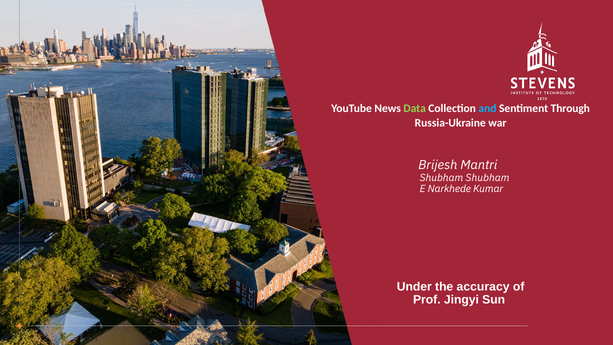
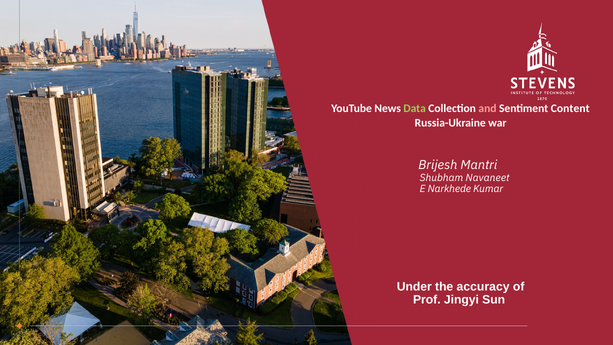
and colour: light blue -> pink (487, 108)
Through: Through -> Content (570, 108)
Shubham Shubham: Shubham -> Navaneet (488, 178)
